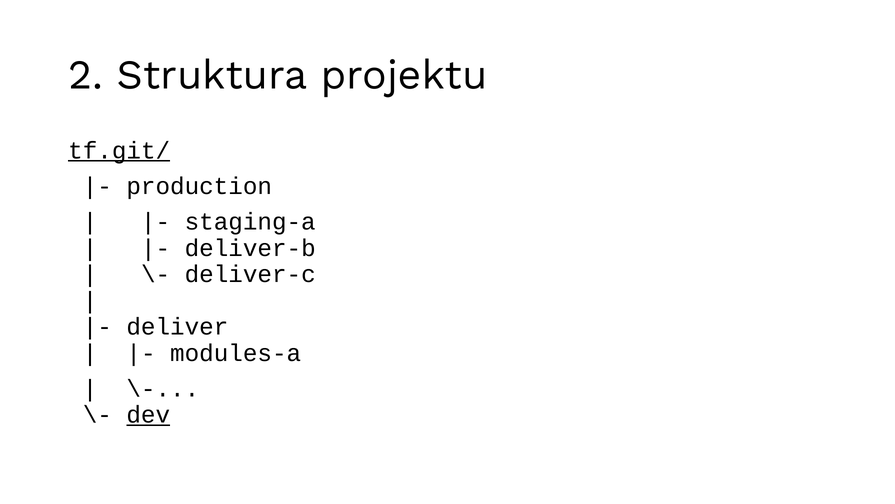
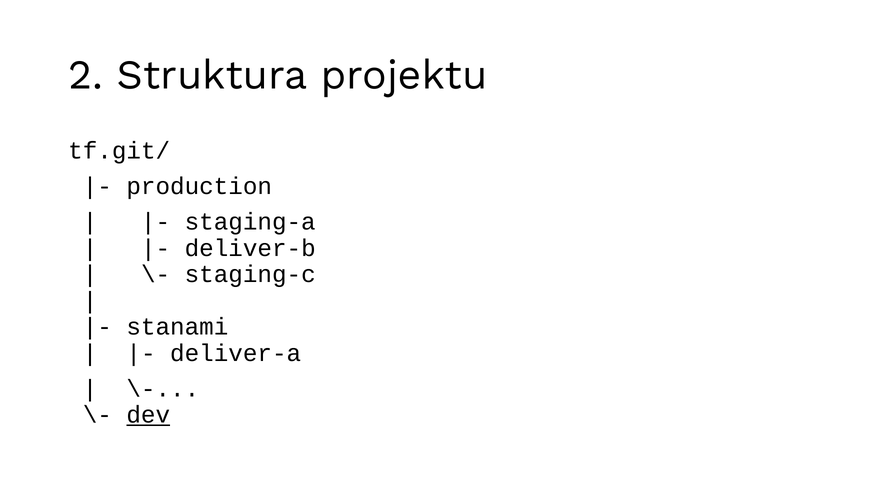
tf.git/ underline: present -> none (119, 150)
deliver-c: deliver-c -> staging-c (250, 274)
deliver: deliver -> stanami (177, 326)
modules-a: modules-a -> deliver-a (236, 353)
